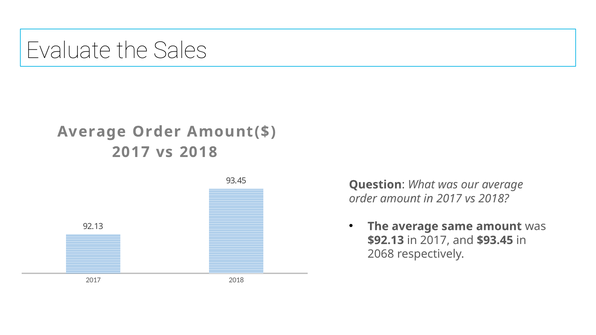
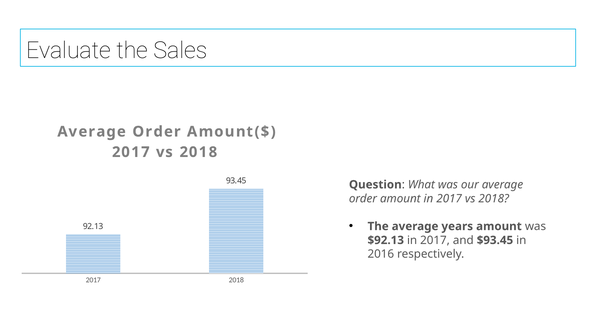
same: same -> years (457, 227)
2068: 2068 -> 2016 (381, 254)
